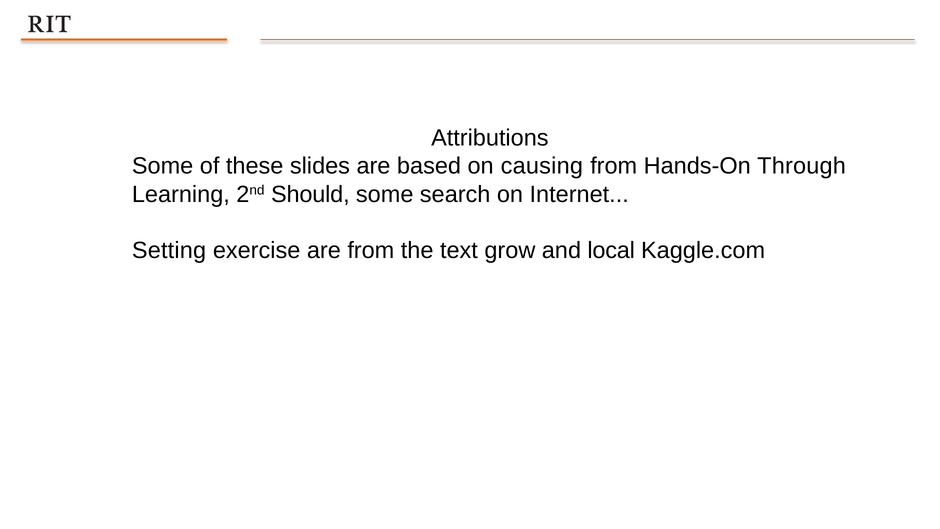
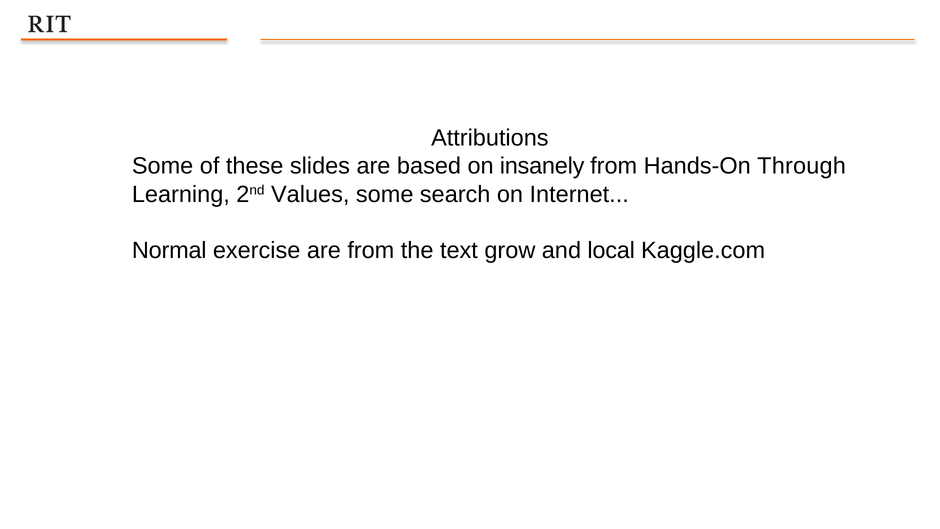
causing: causing -> insanely (542, 166)
Should: Should -> Values (310, 194)
Setting: Setting -> Normal (169, 251)
